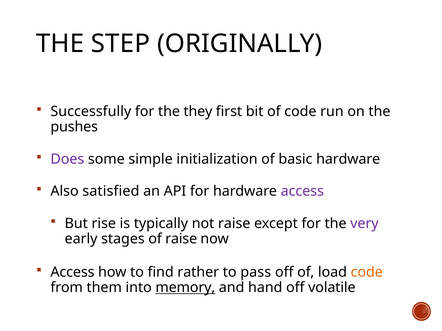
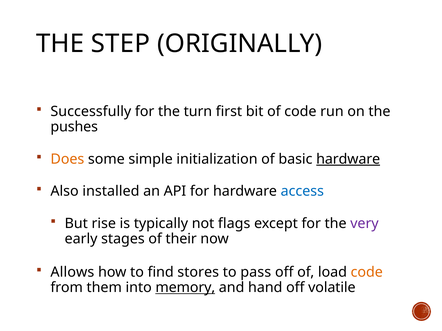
they: they -> turn (198, 112)
Does colour: purple -> orange (67, 159)
hardware underline: none -> present (348, 159)
satisfied: satisfied -> installed (111, 192)
access colour: purple -> blue (302, 192)
not raise: raise -> flags (234, 224)
of raise: raise -> their (181, 239)
Access: Access -> Allows (72, 273)
rather: rather -> stores (198, 273)
